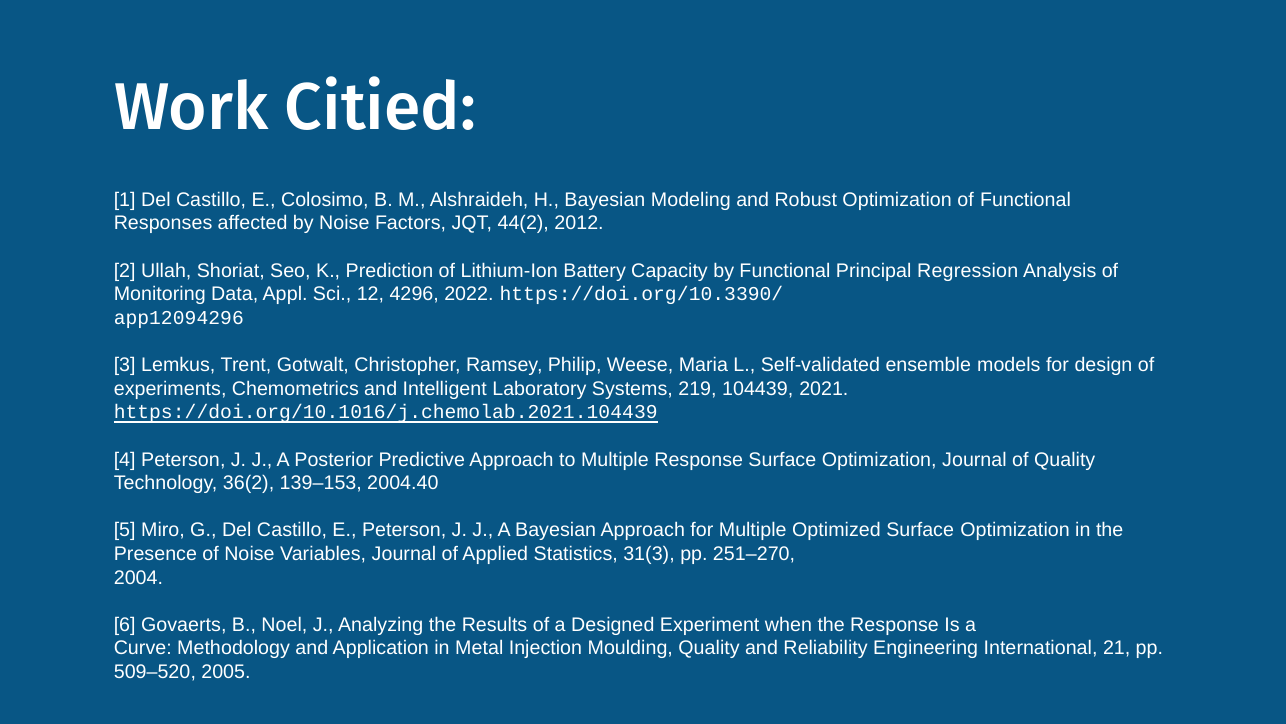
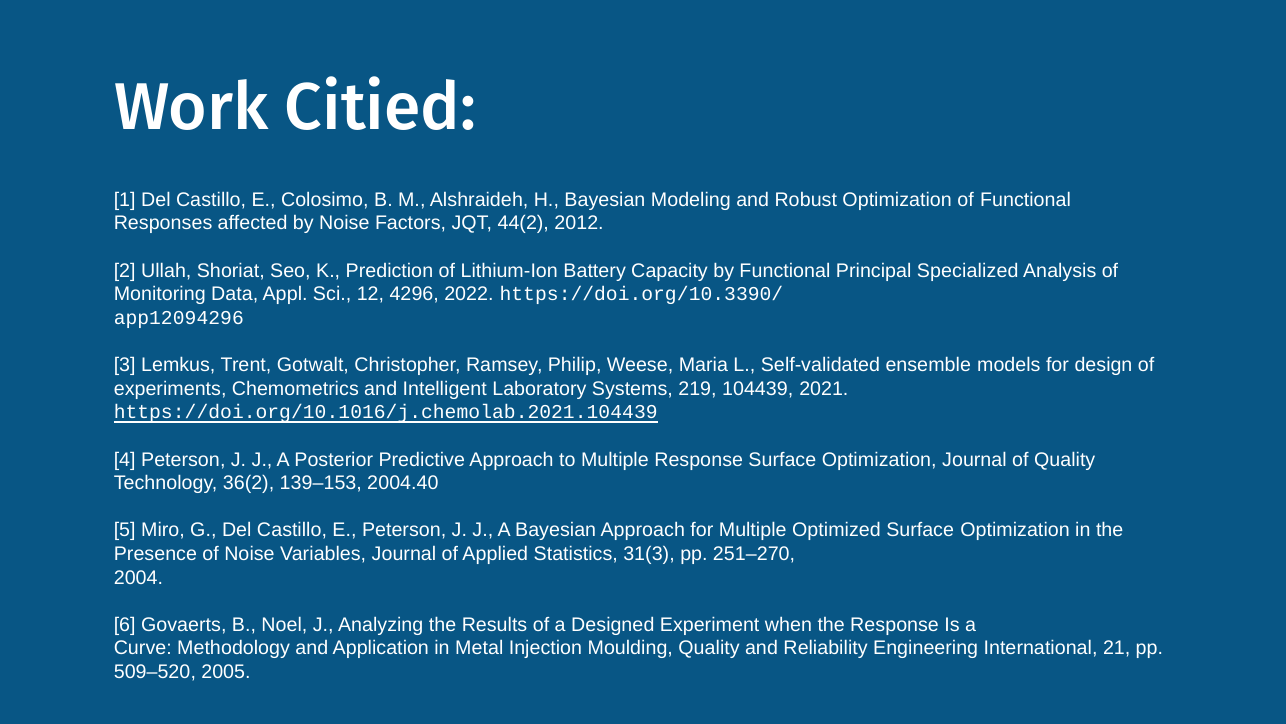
Regression: Regression -> Specialized (968, 270)
